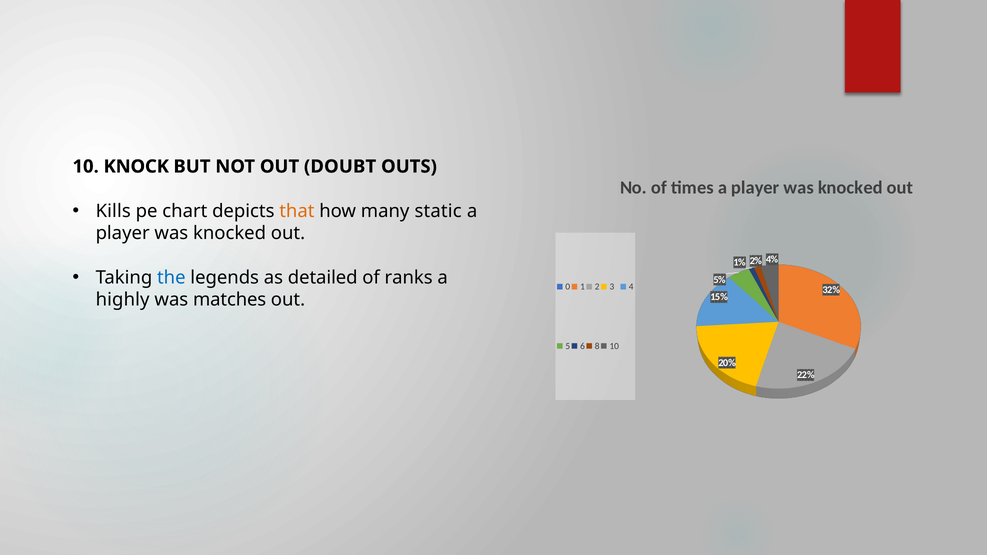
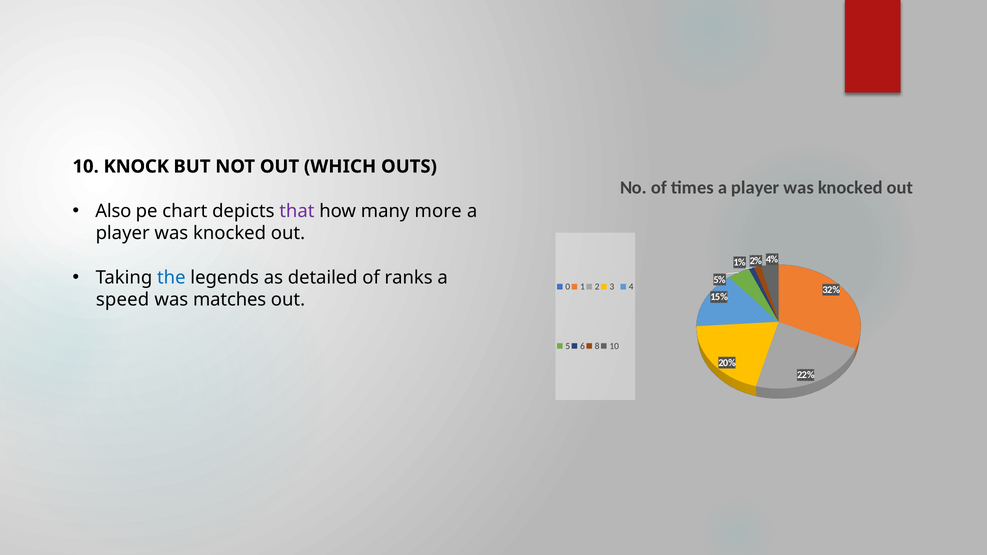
DOUBT: DOUBT -> WHICH (340, 167)
Kills: Kills -> Also (113, 211)
that colour: orange -> purple (297, 211)
static: static -> more (438, 211)
highly: highly -> speed (123, 300)
